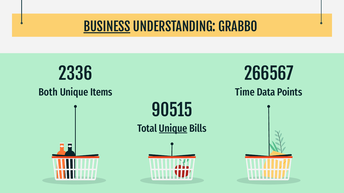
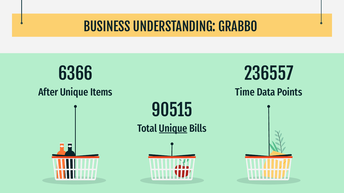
BUSINESS underline: present -> none (107, 27)
2336: 2336 -> 6366 (75, 74)
266567: 266567 -> 236557 (269, 74)
Both: Both -> After (48, 92)
